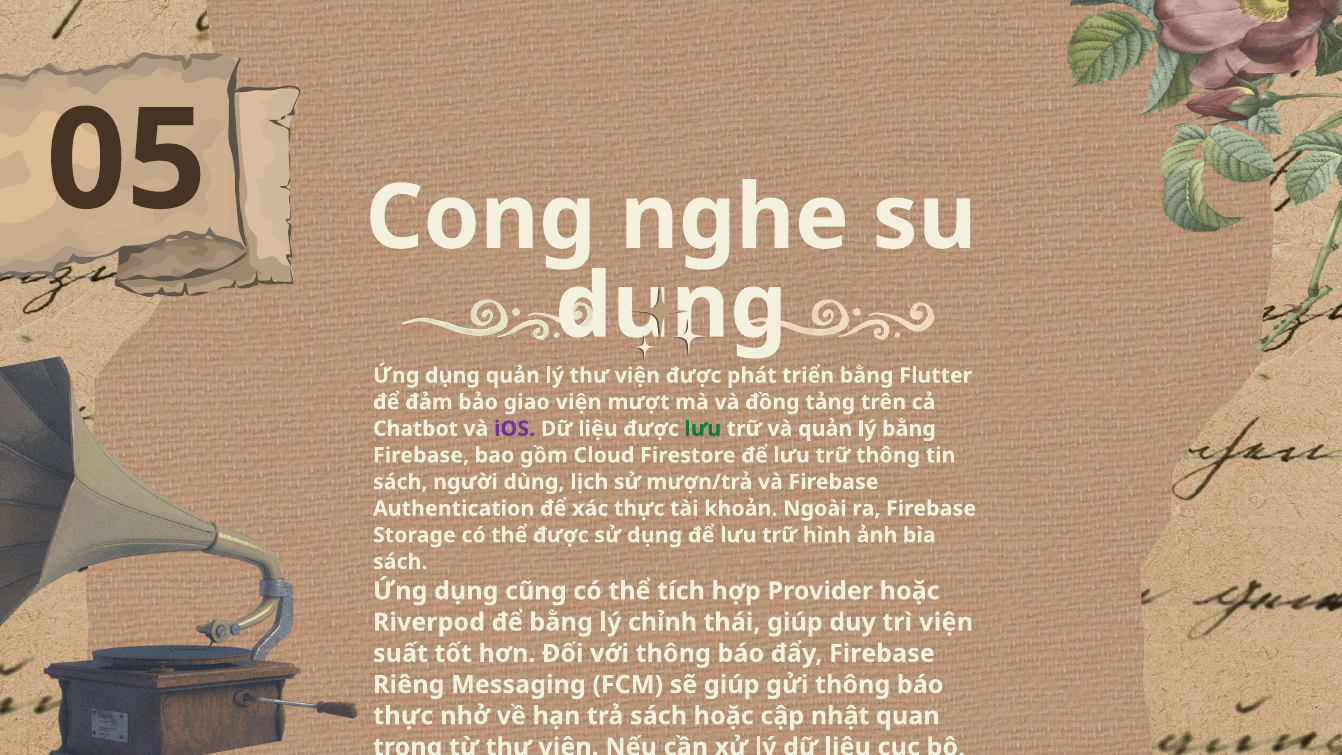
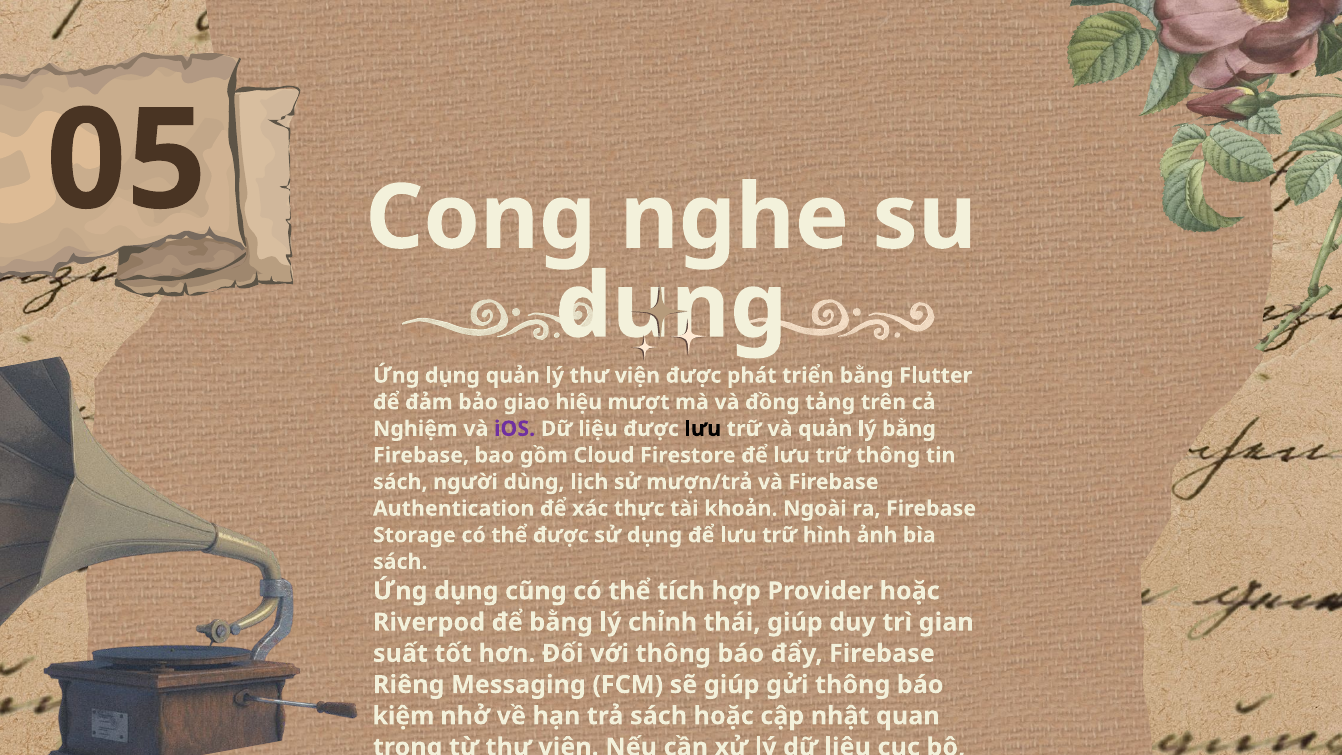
giao viện: viện -> hiệu (579, 402)
Chatbot: Chatbot -> Nghiệm (415, 429)
lưu colour: green -> black (703, 429)
trì viện: viện -> gian (946, 622)
thực: thực -> kiệm (403, 716)
